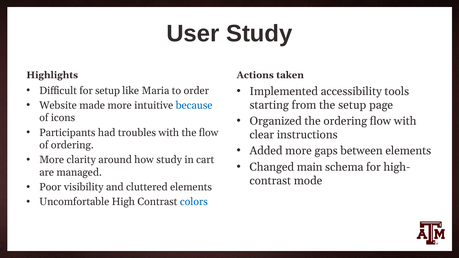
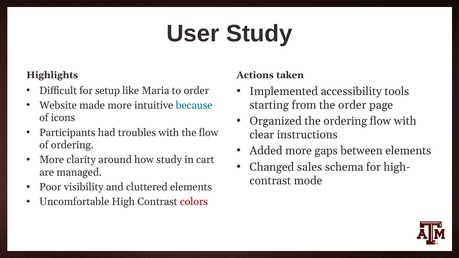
the setup: setup -> order (352, 105)
main: main -> sales (310, 167)
colors colour: blue -> red (194, 202)
